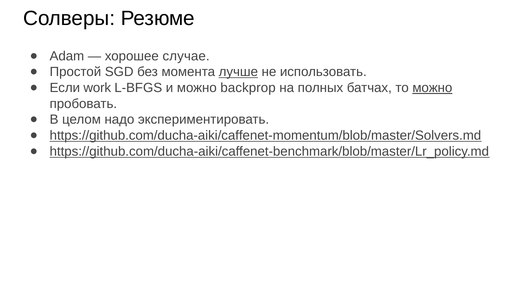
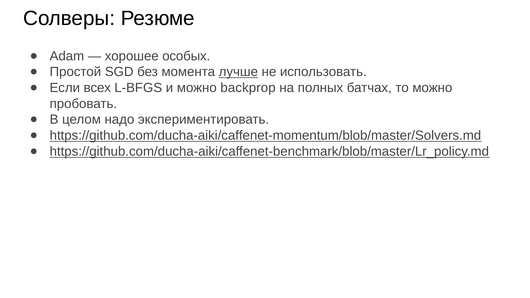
случае: случае -> особых (186, 56)
work: work -> всех (97, 88)
можно underline: present -> none (432, 88)
